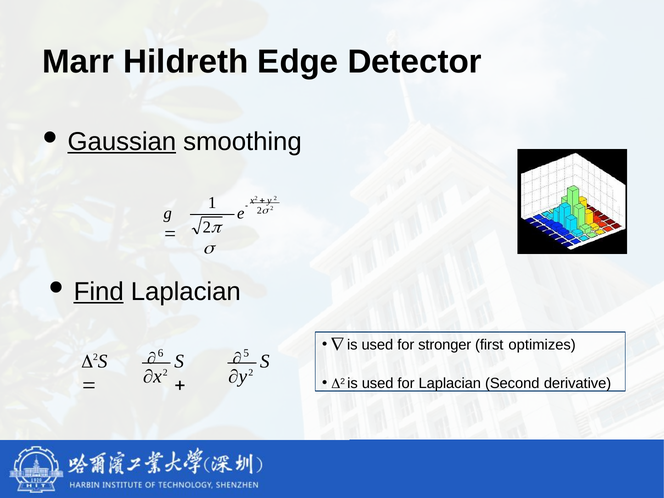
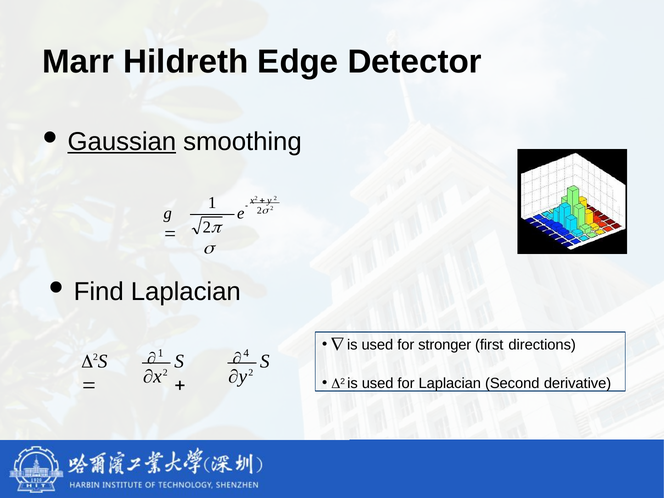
Find underline: present -> none (99, 292)
optimizes: optimizes -> directions (542, 345)
6: 6 -> 1 (161, 353)
5: 5 -> 4 (246, 353)
